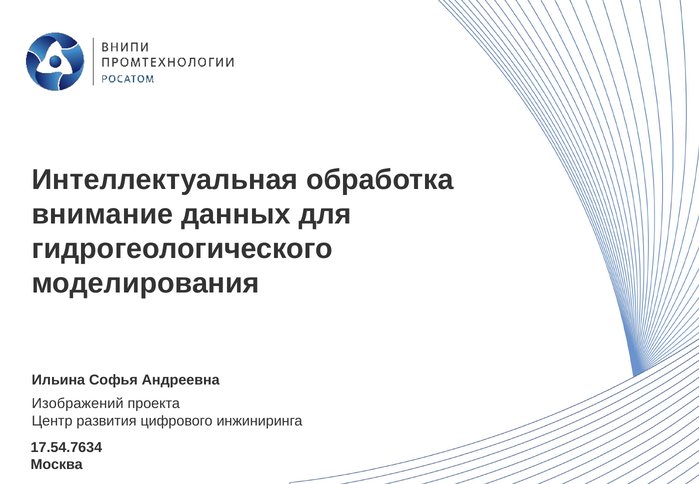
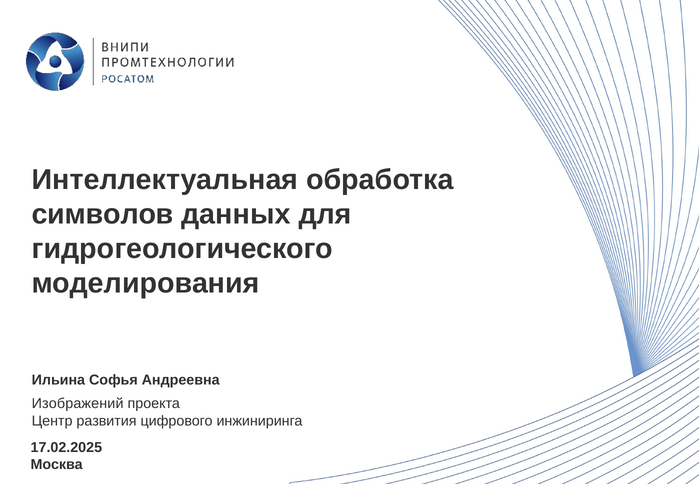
внимание: внимание -> символов (103, 214)
17.54.7634: 17.54.7634 -> 17.02.2025 (66, 447)
